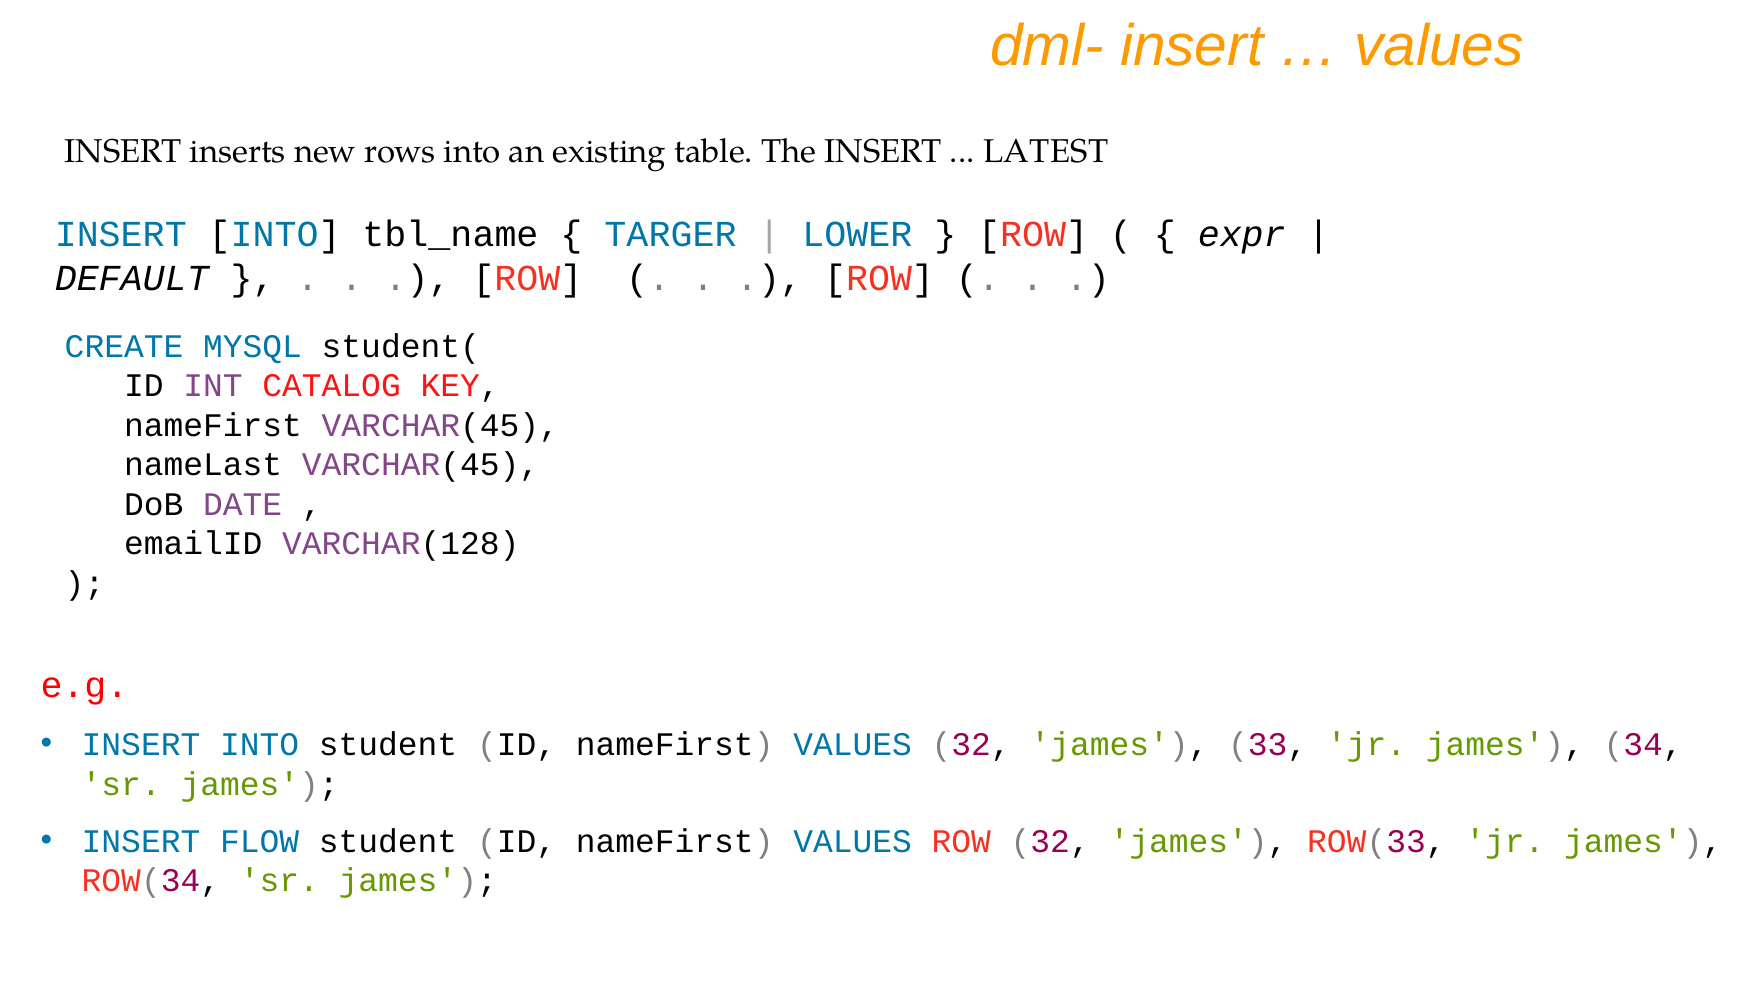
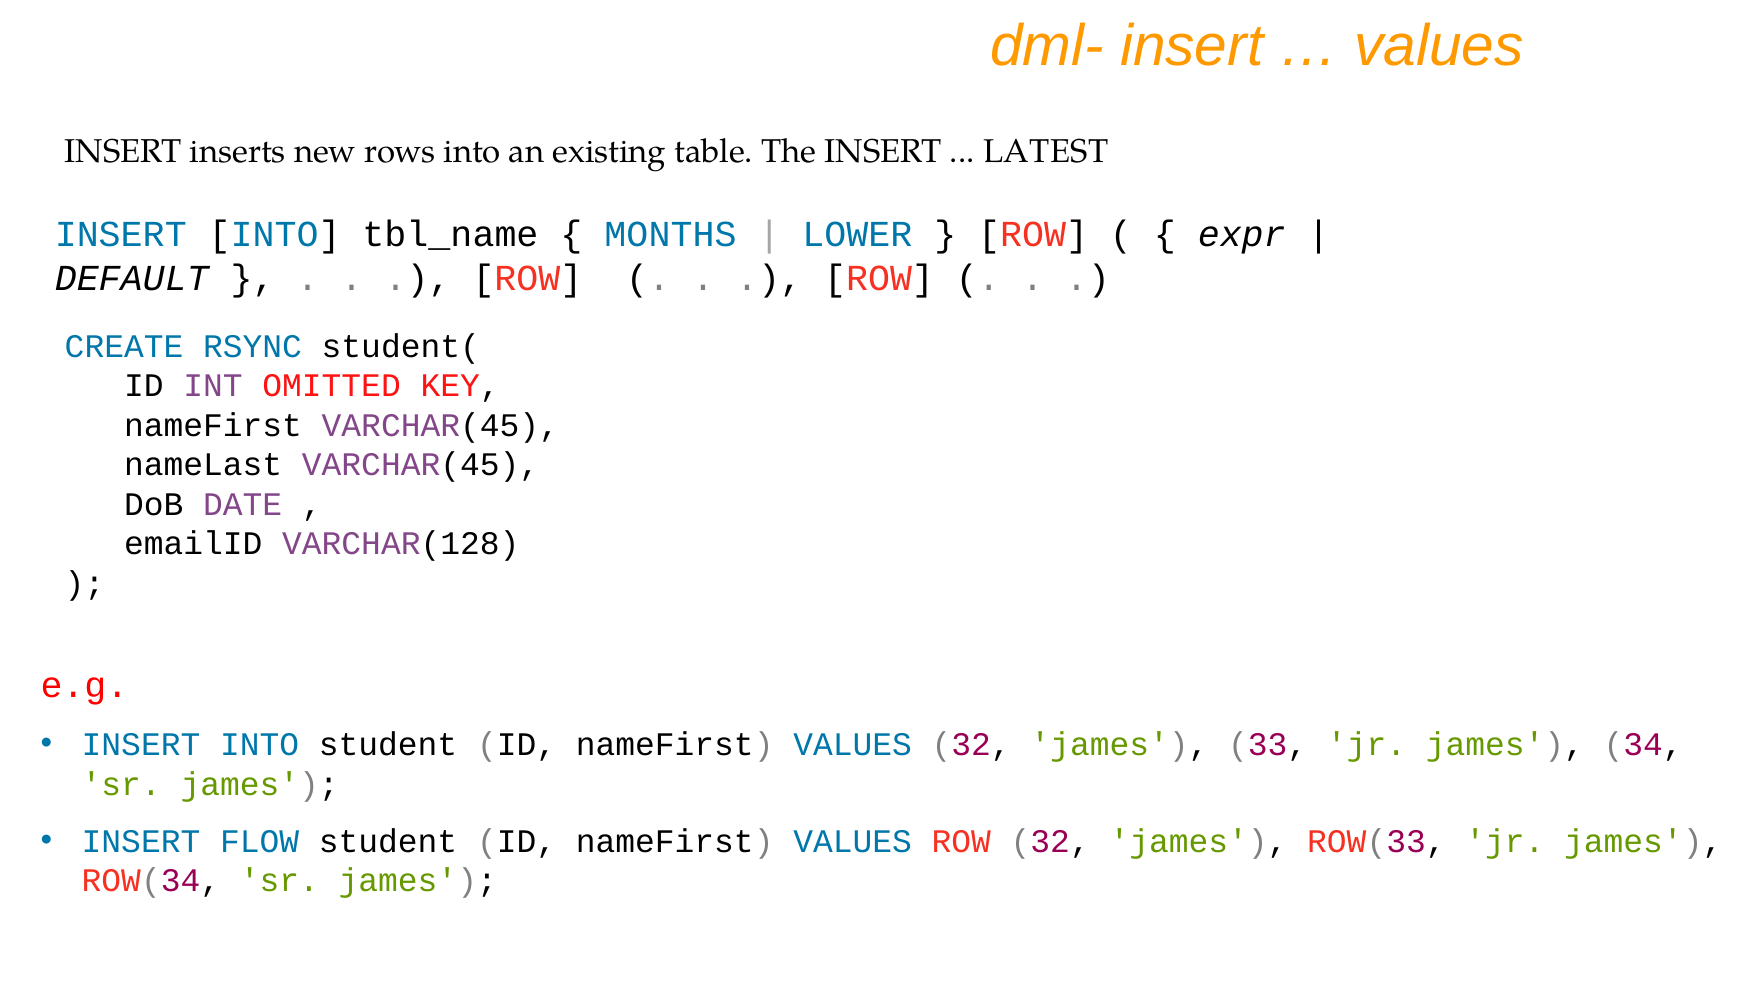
TARGER: TARGER -> MONTHS (670, 235)
MYSQL: MYSQL -> RSYNC (253, 346)
CATALOG: CATALOG -> OMITTED (332, 386)
